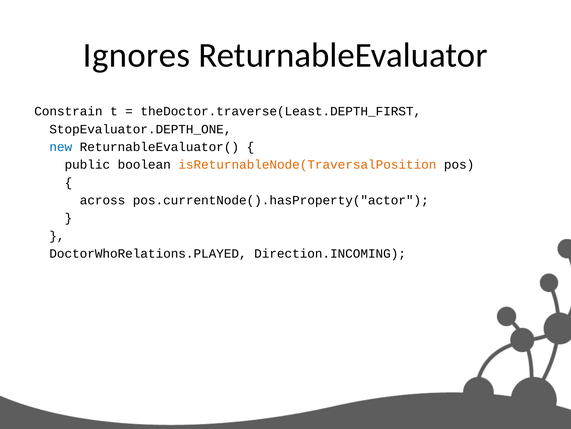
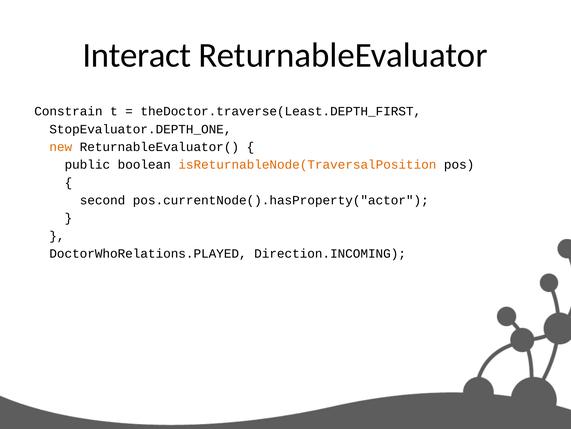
Ignores: Ignores -> Interact (137, 55)
new colour: blue -> orange (61, 147)
across: across -> second (103, 200)
